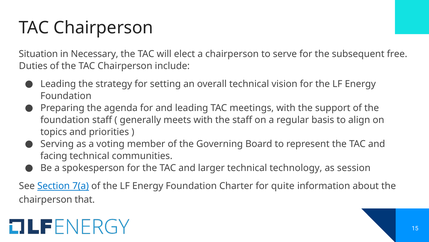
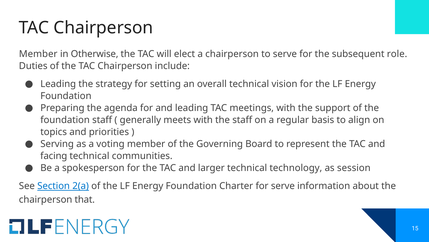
Situation: Situation -> Member (38, 54)
Necessary: Necessary -> Otherwise (95, 54)
free: free -> role (397, 54)
7(a: 7(a -> 2(a (81, 185)
for quite: quite -> serve (283, 185)
